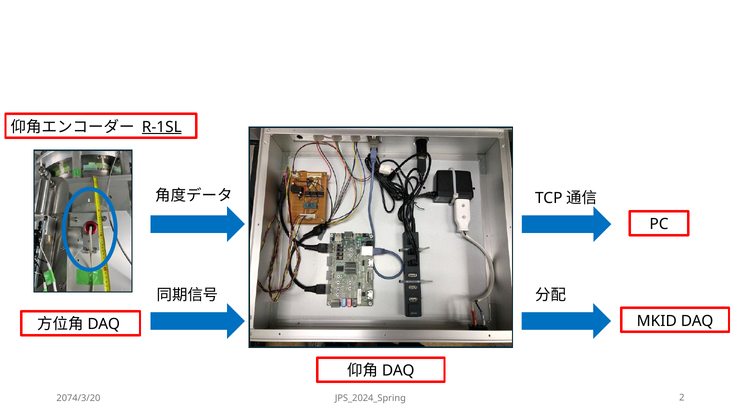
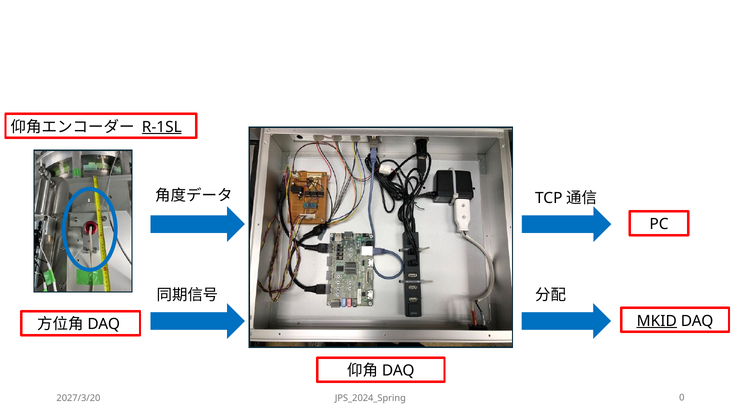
MKID underline: none -> present (657, 321)
2074/3/20: 2074/3/20 -> 2027/3/20 (78, 398)
2: 2 -> 0 (682, 397)
